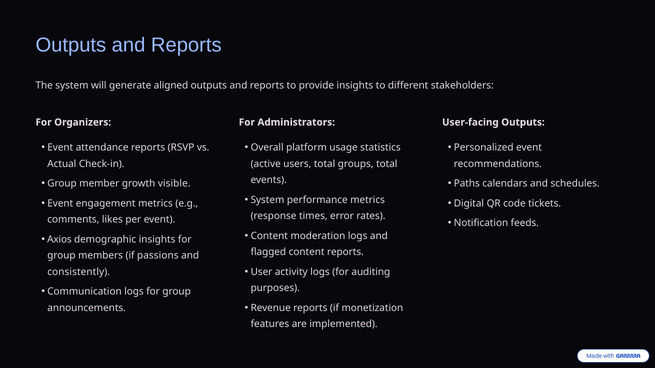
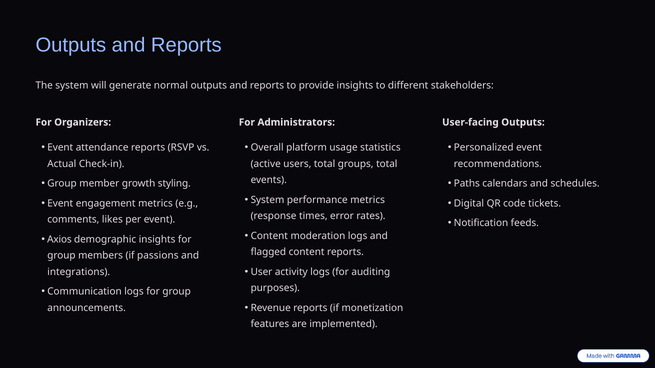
aligned: aligned -> normal (171, 86)
visible: visible -> styling (174, 184)
consistently: consistently -> integrations (79, 272)
